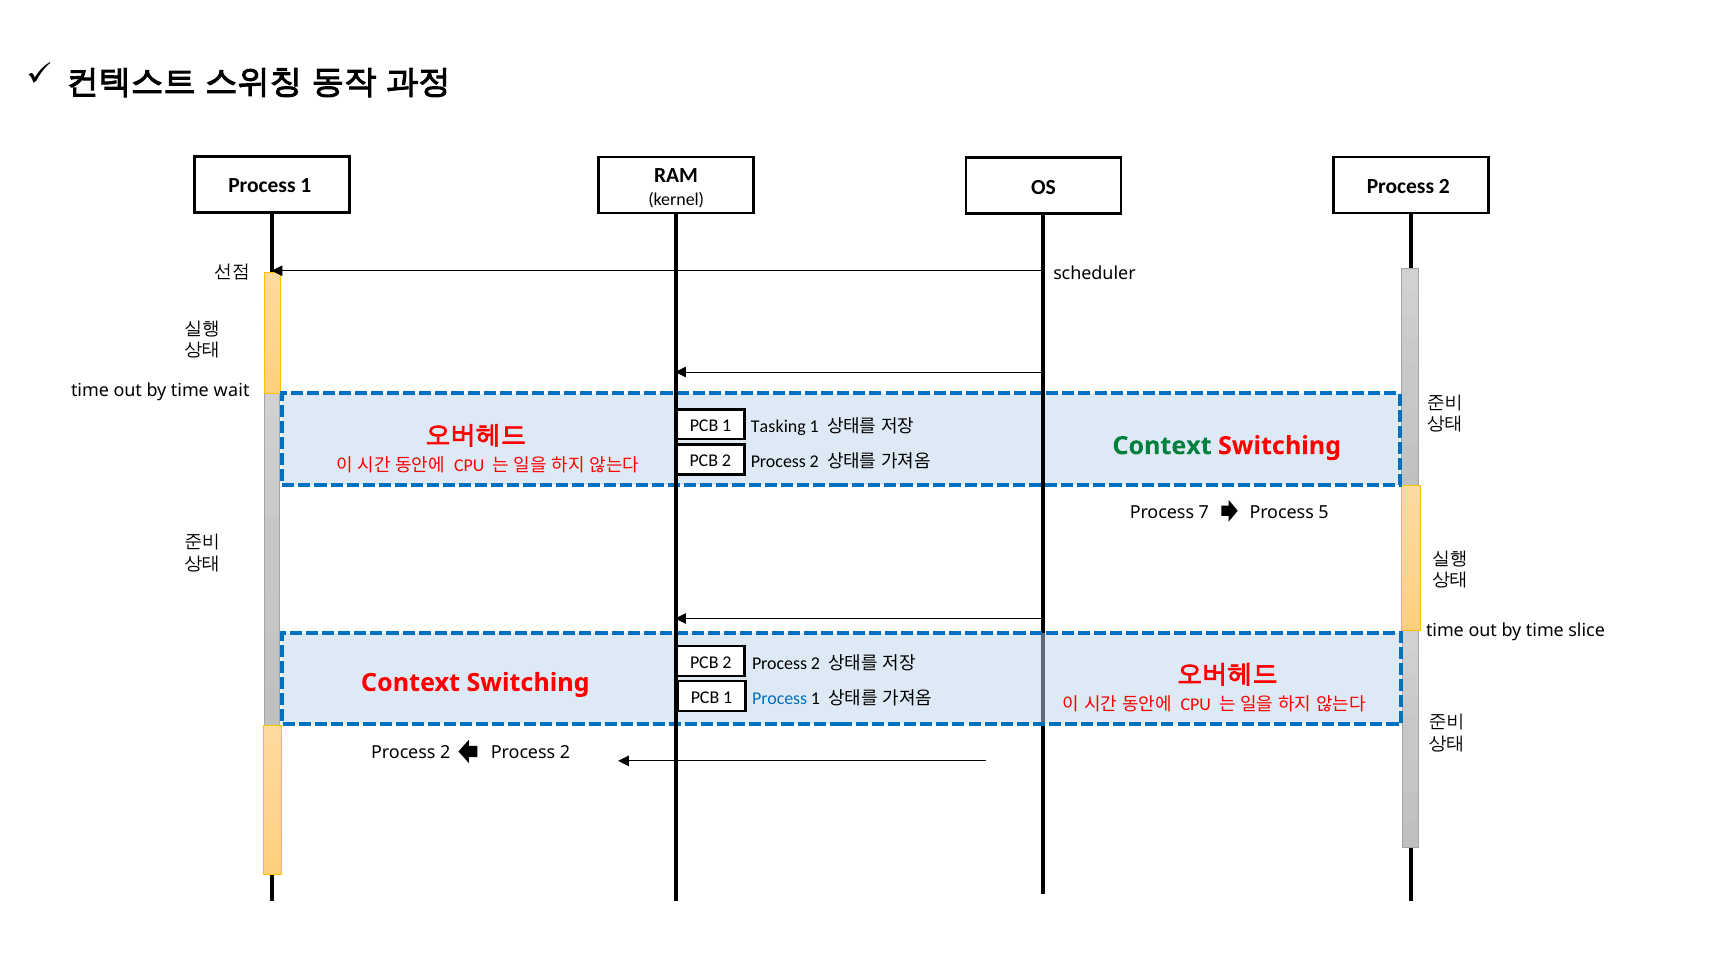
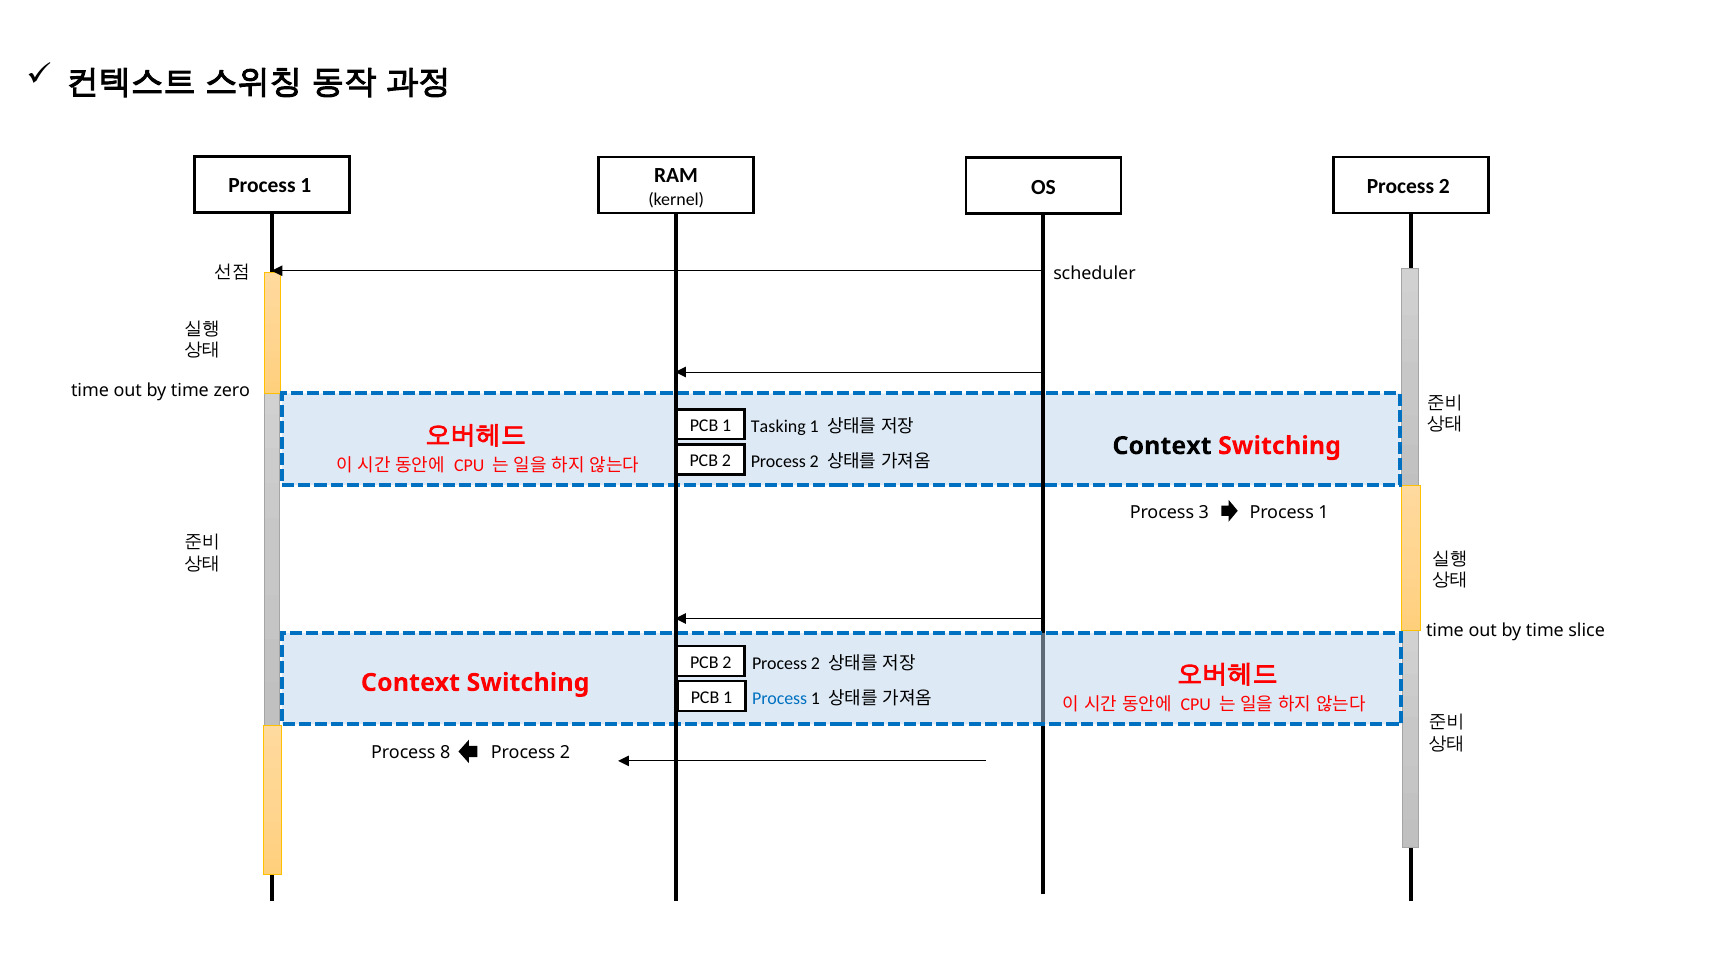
wait: wait -> zero (232, 390)
Context colour: green -> black (1162, 446)
7: 7 -> 3 (1204, 512)
5: 5 -> 1 (1324, 513)
2: 2 -> 8 (445, 753)
